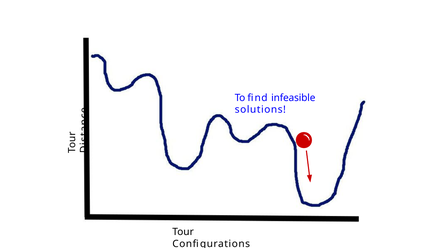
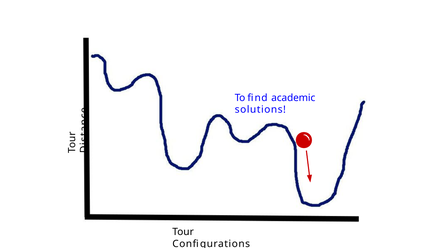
infeasible: infeasible -> academic (293, 98)
